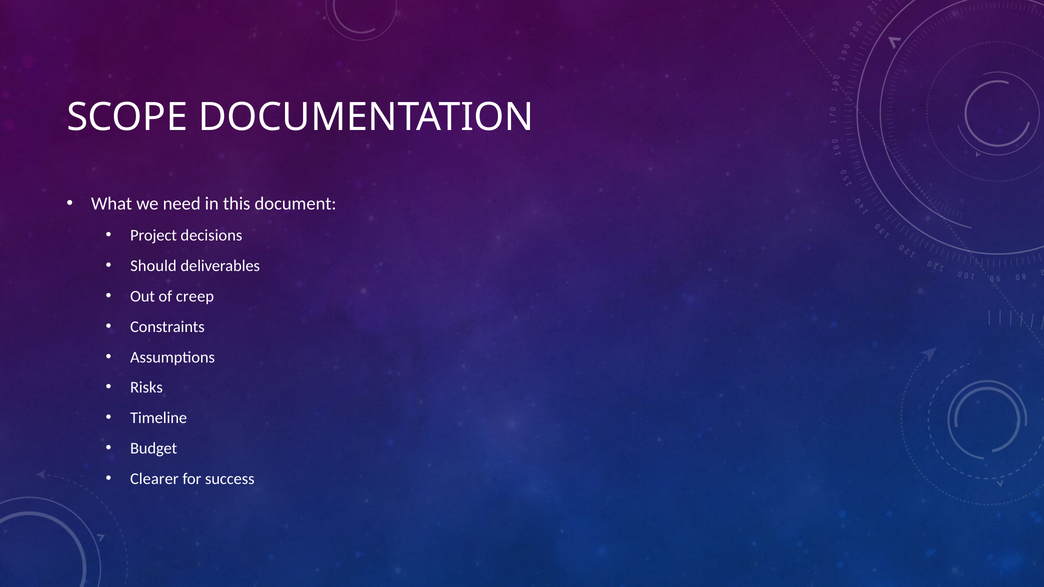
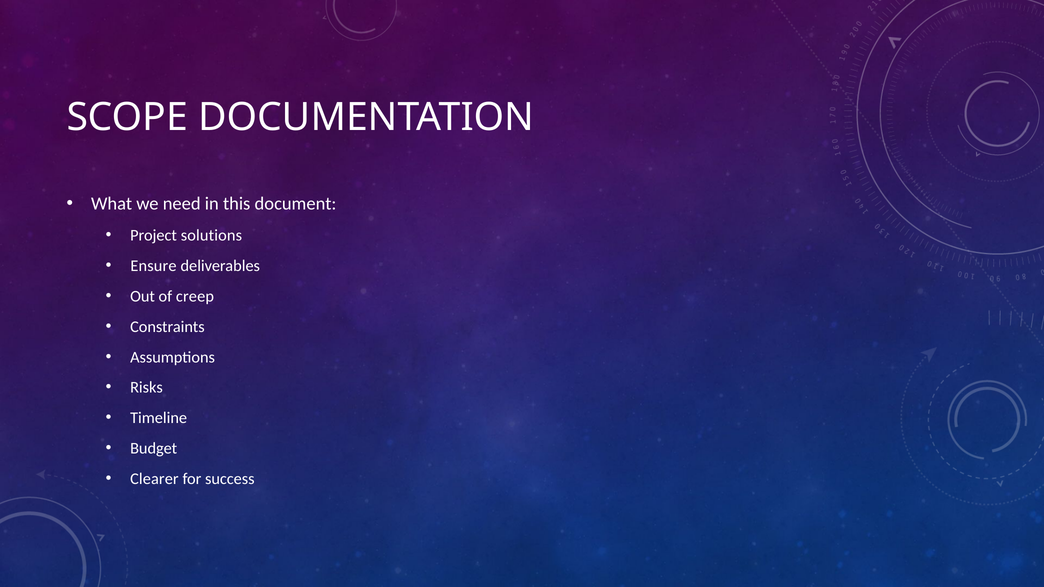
decisions: decisions -> solutions (211, 235)
Should: Should -> Ensure (153, 266)
